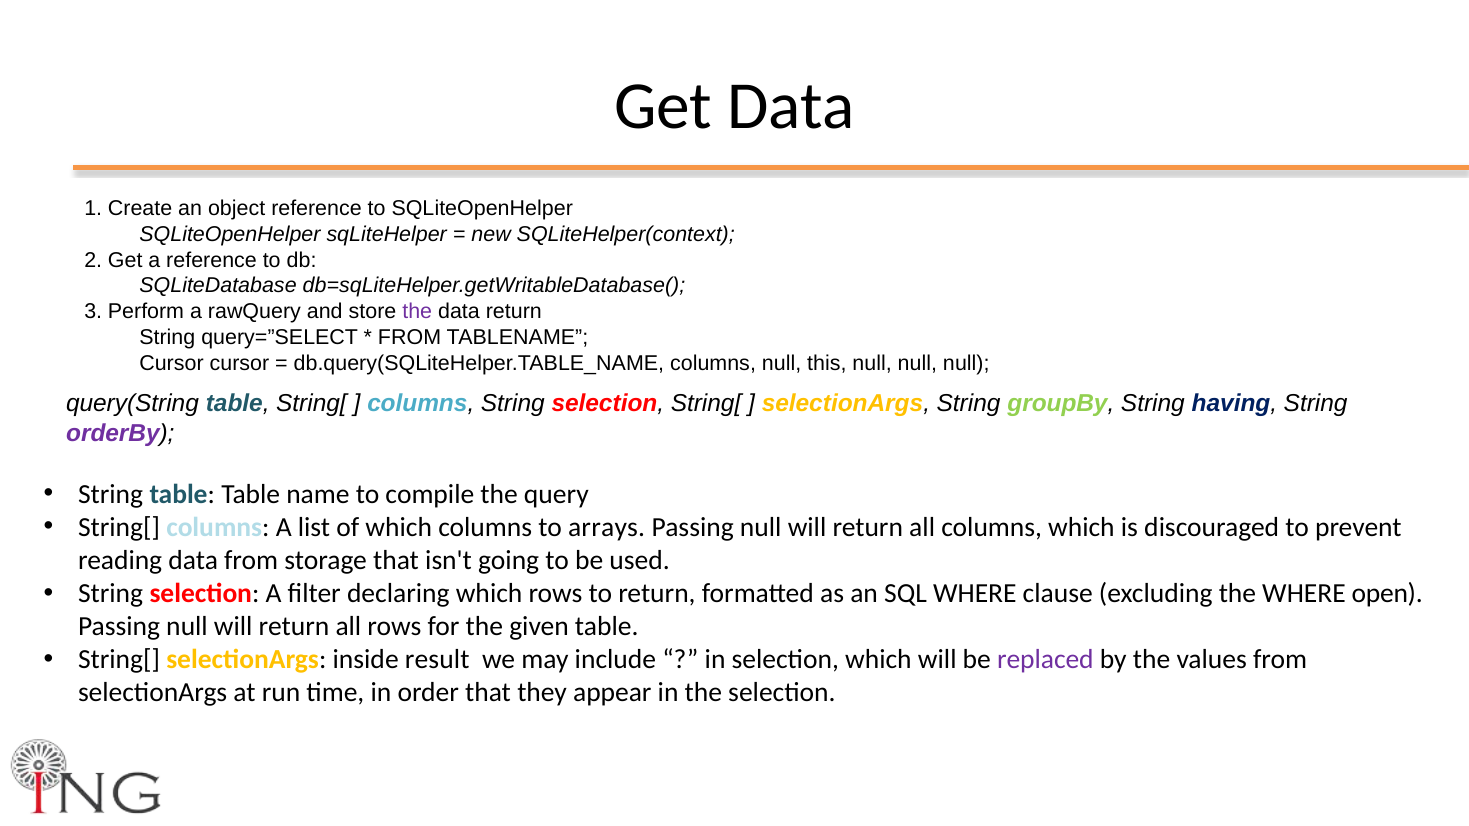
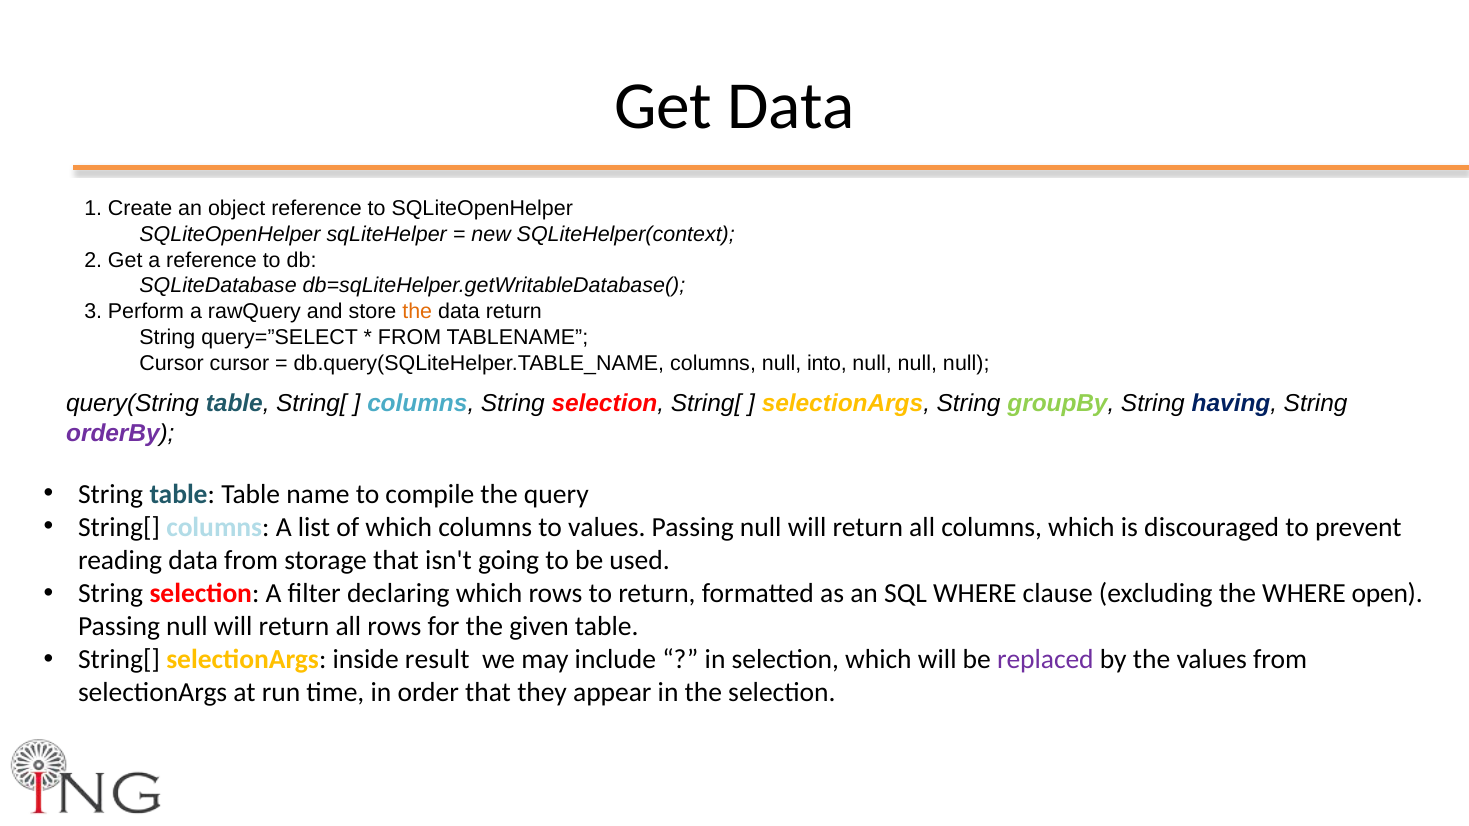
the colour: purple -> orange (417, 312)
this: this -> into (827, 363)
to arrays: arrays -> values (607, 528)
